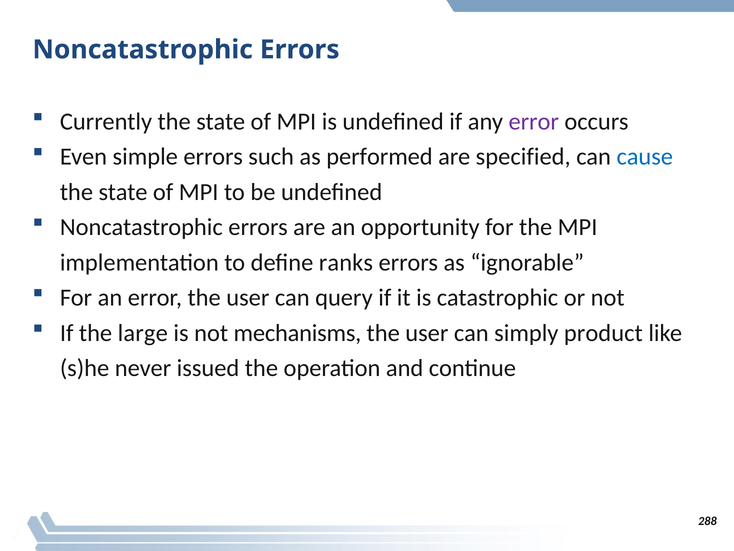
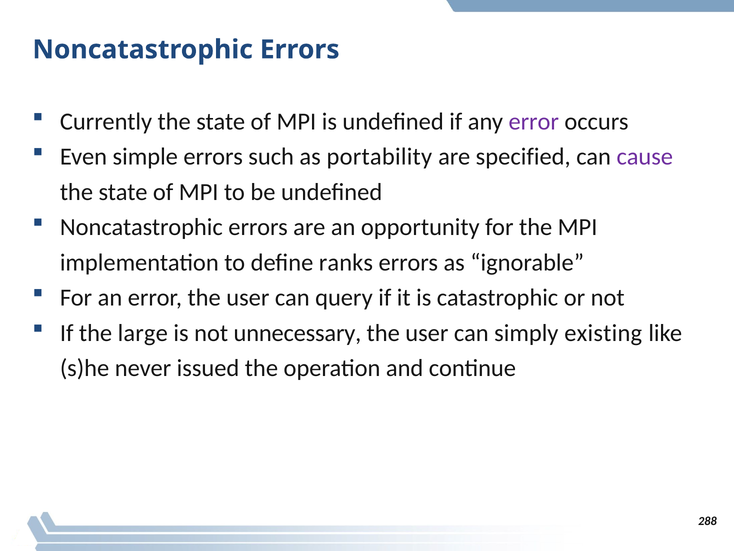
performed: performed -> portability (379, 157)
cause colour: blue -> purple (645, 157)
mechanisms: mechanisms -> unnecessary (297, 333)
product: product -> existing (603, 333)
